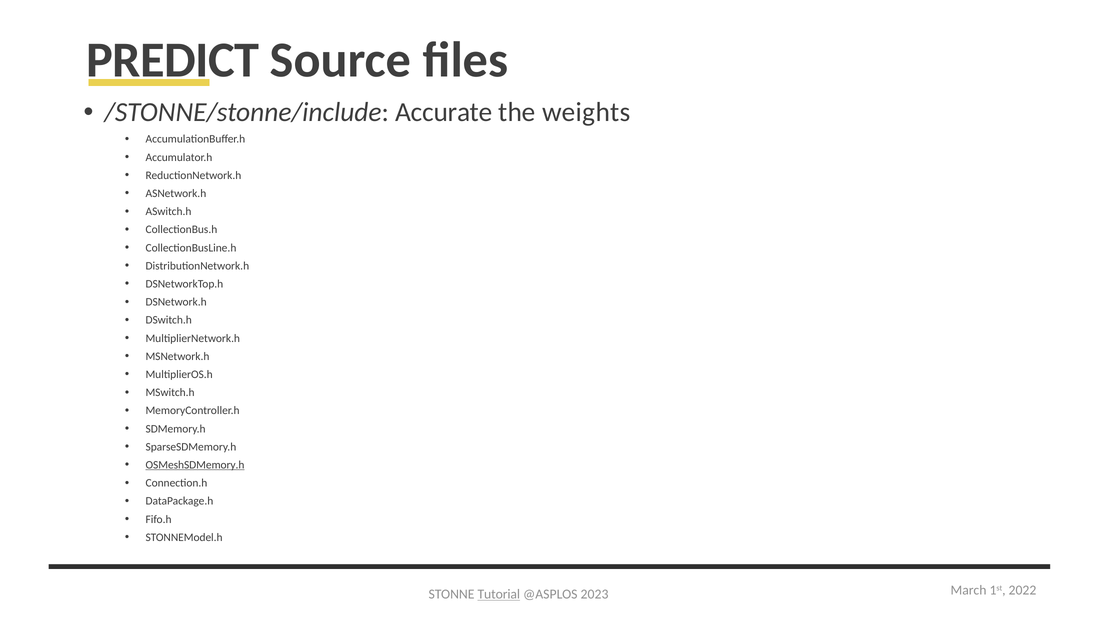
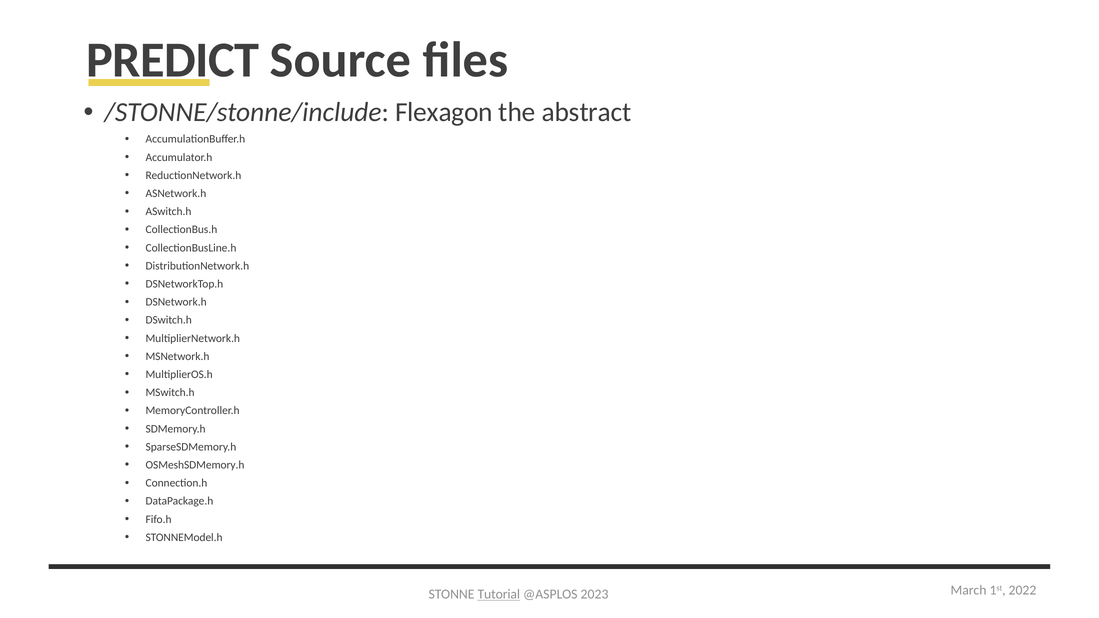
Accurate: Accurate -> Flexagon (444, 112)
weights: weights -> abstract (587, 112)
OSMeshSDMemory.h underline: present -> none (195, 465)
